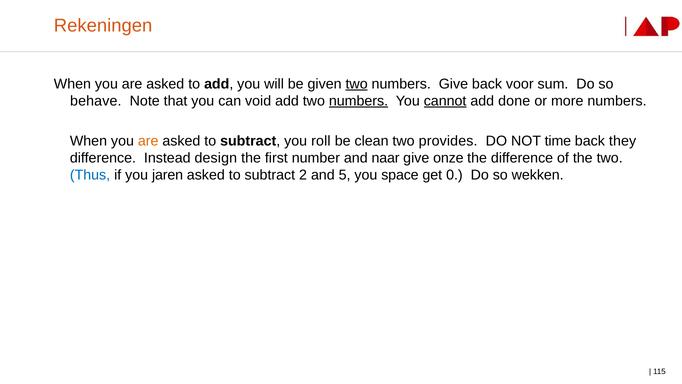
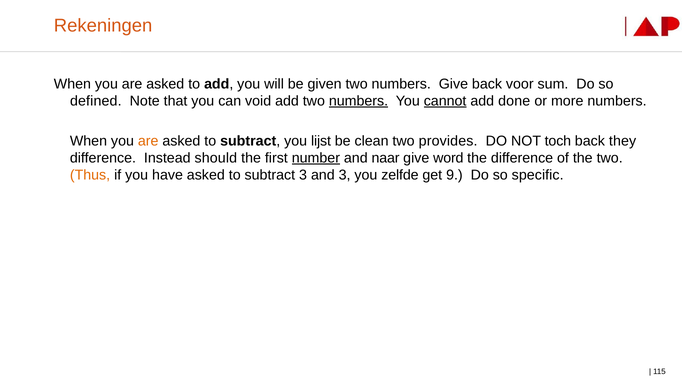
two underline: present -> none (357, 84)
behave: behave -> defined (96, 101)
roll: roll -> lijst (321, 141)
time: time -> toch (558, 141)
design: design -> should (216, 158)
number underline: none -> present (316, 158)
onze: onze -> word (448, 158)
Thus colour: blue -> orange (90, 175)
jaren: jaren -> have (168, 175)
subtract 2: 2 -> 3 (303, 175)
and 5: 5 -> 3 (345, 175)
space: space -> zelfde (400, 175)
0: 0 -> 9 (454, 175)
wekken: wekken -> specific (538, 175)
